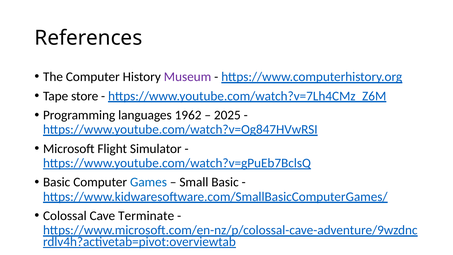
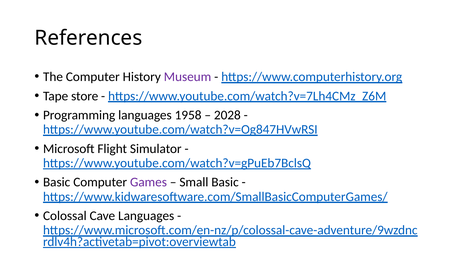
1962: 1962 -> 1958 (188, 115)
2025: 2025 -> 2028 (227, 115)
Games colour: blue -> purple (148, 182)
Cave Terminate: Terminate -> Languages (146, 216)
